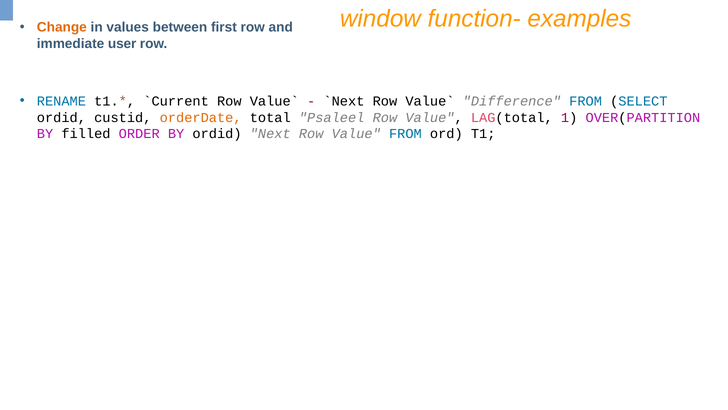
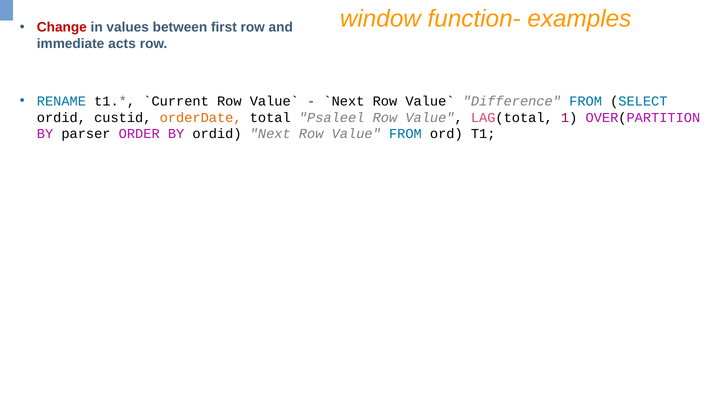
Change colour: orange -> red (62, 27)
user: user -> acts (122, 44)
filled: filled -> parser (86, 134)
